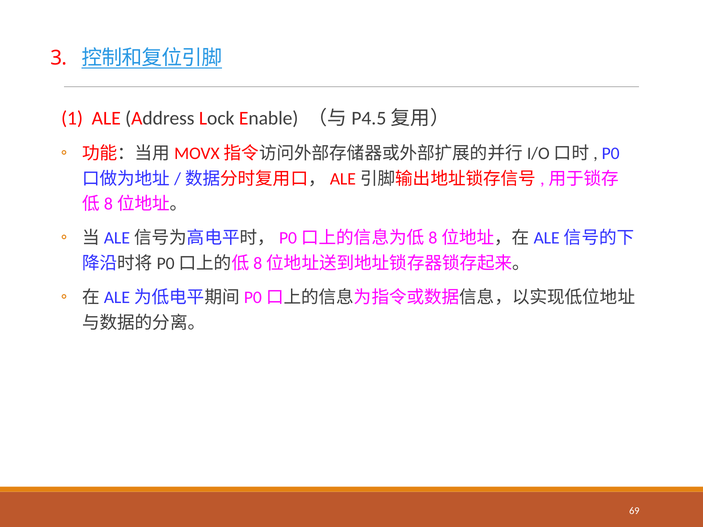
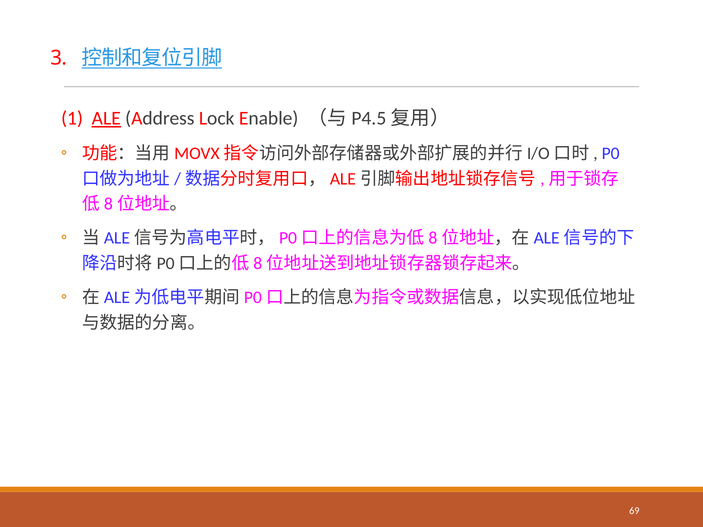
ALE underline: none -> present (106, 118)
